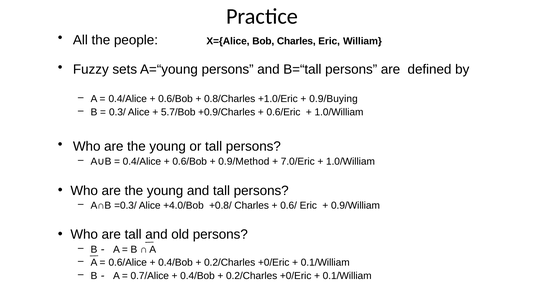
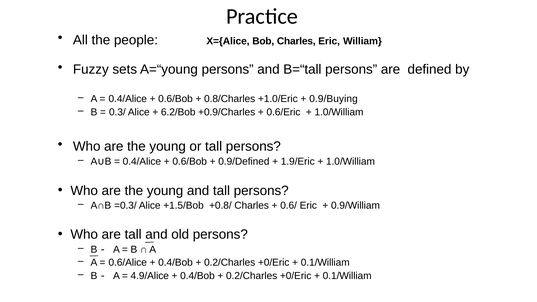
5.7/Bob: 5.7/Bob -> 6.2/Bob (178, 112)
0.9/Method: 0.9/Method -> 0.9/Defined (244, 162)
7.0/Eric: 7.0/Eric -> 1.9/Eric (298, 162)
+4.0/Bob: +4.0/Bob -> +1.5/Bob (183, 206)
0.7/Alice: 0.7/Alice -> 4.9/Alice (150, 276)
